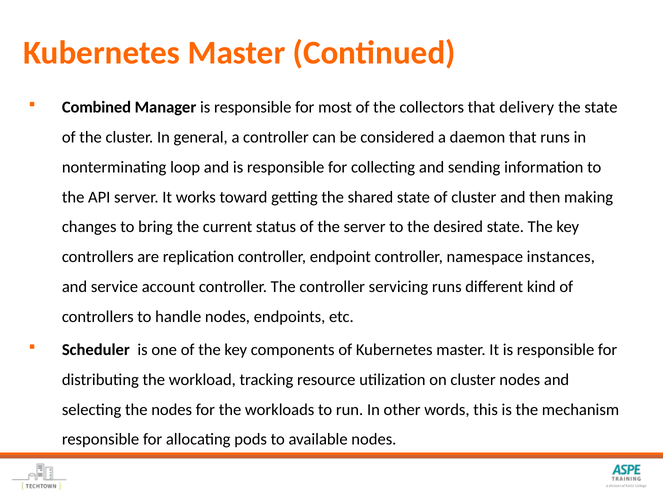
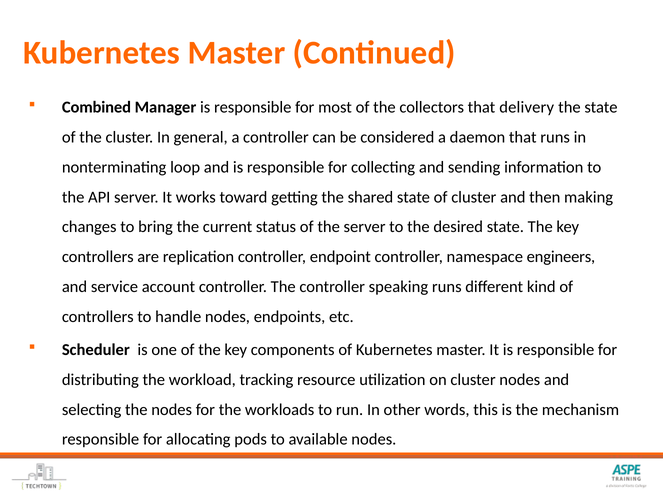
instances: instances -> engineers (561, 256)
servicing: servicing -> speaking (398, 286)
